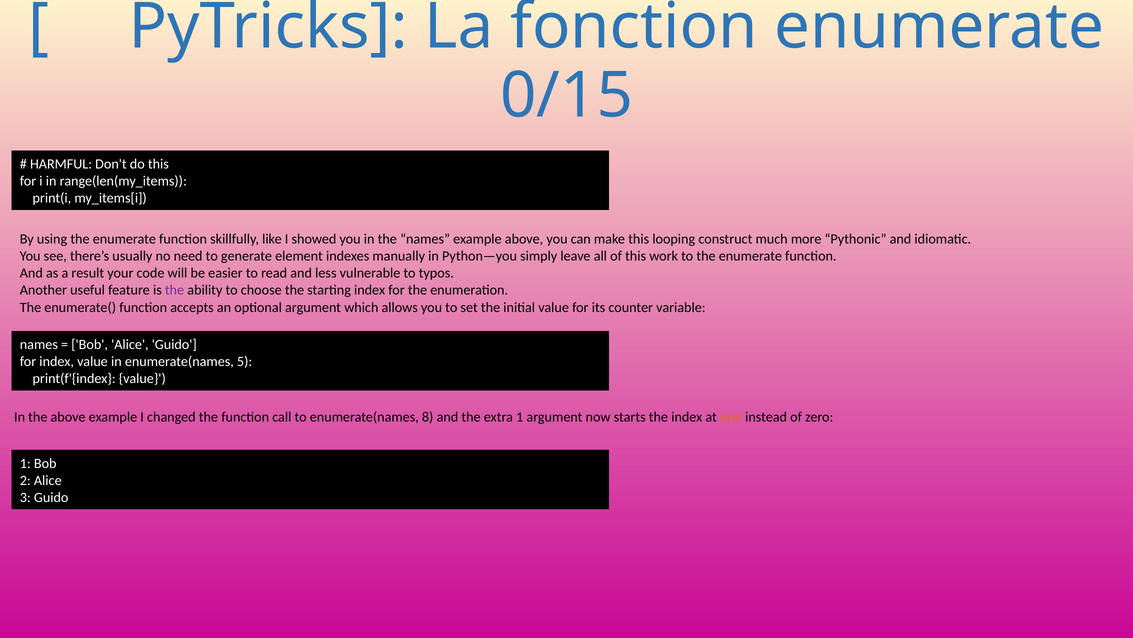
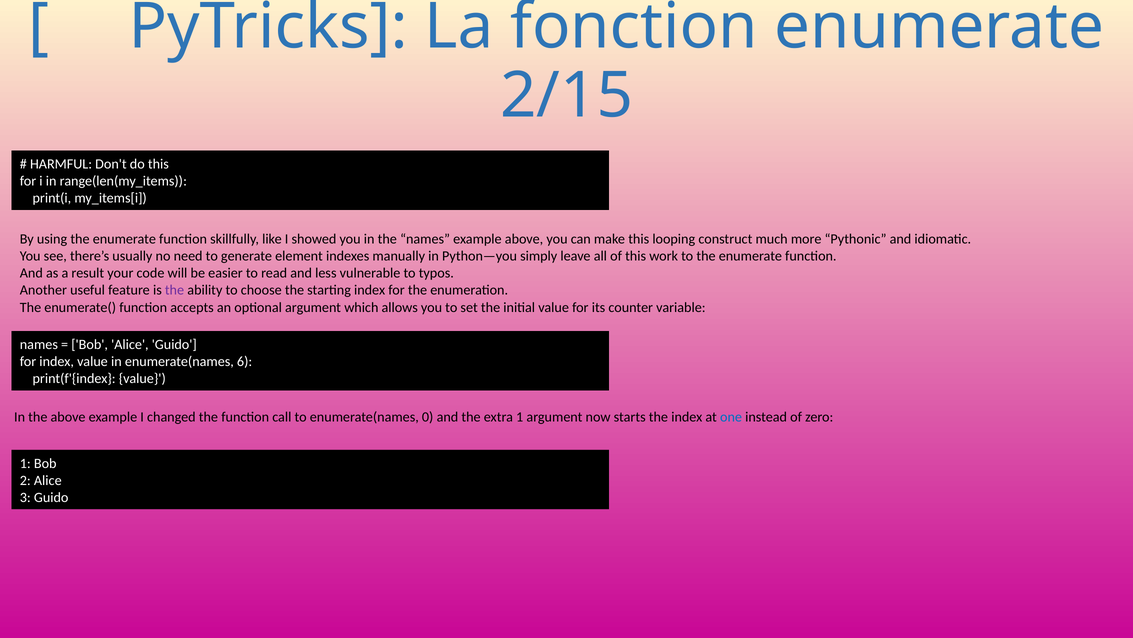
0/15: 0/15 -> 2/15 (566, 96)
5: 5 -> 6 (245, 361)
8: 8 -> 0 (428, 416)
one colour: orange -> blue (731, 416)
